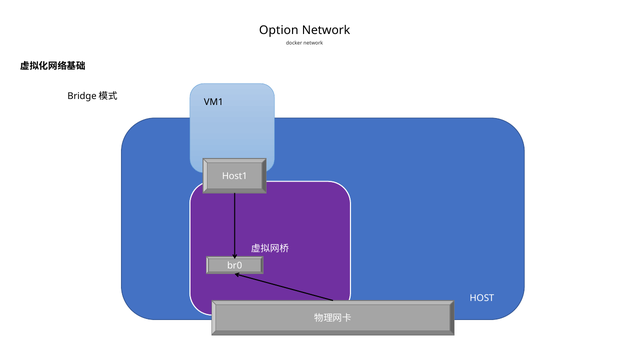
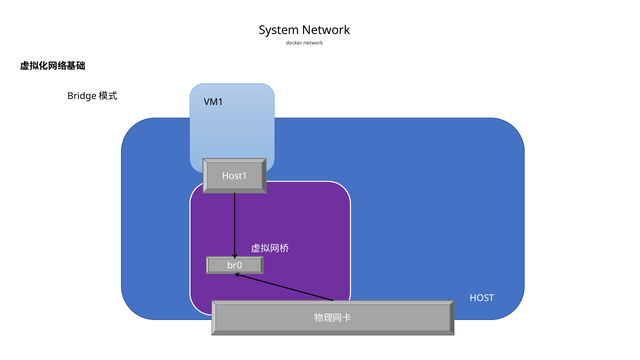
Option: Option -> System (279, 30)
